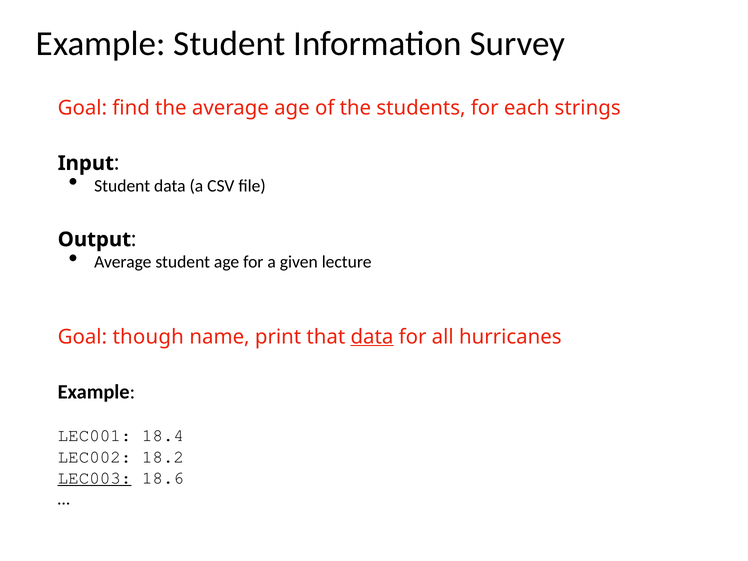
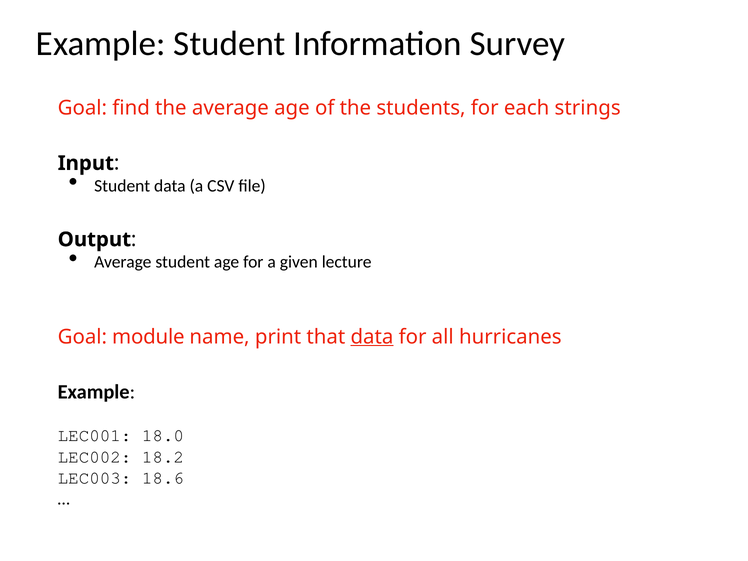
though: though -> module (148, 337)
18.4: 18.4 -> 18.0 (163, 436)
LEC003 underline: present -> none (95, 478)
